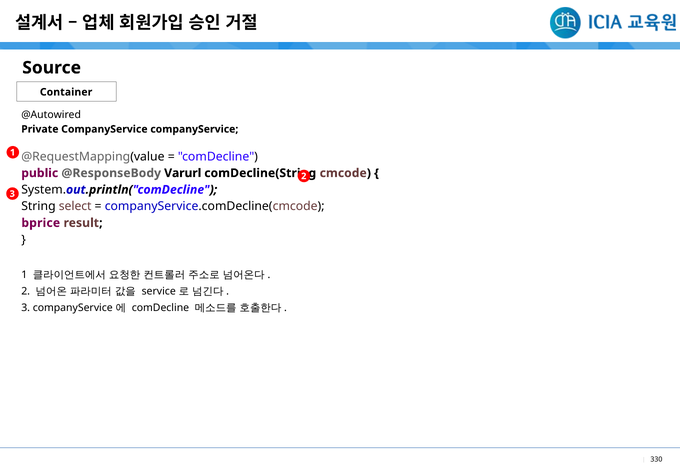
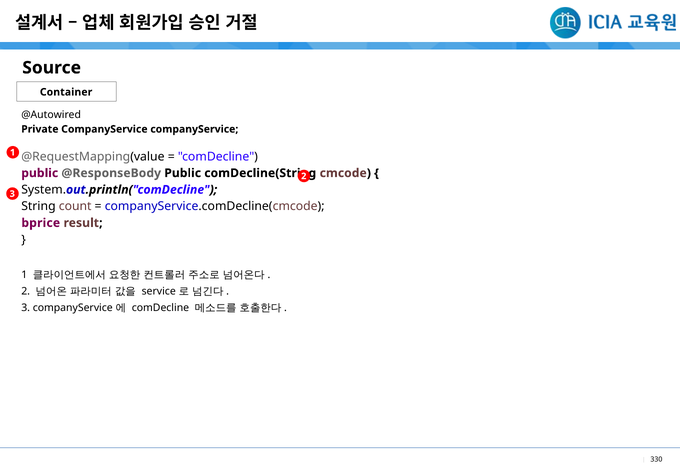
@ResponseBody Varurl: Varurl -> Public (183, 173)
select: select -> count (75, 207)
